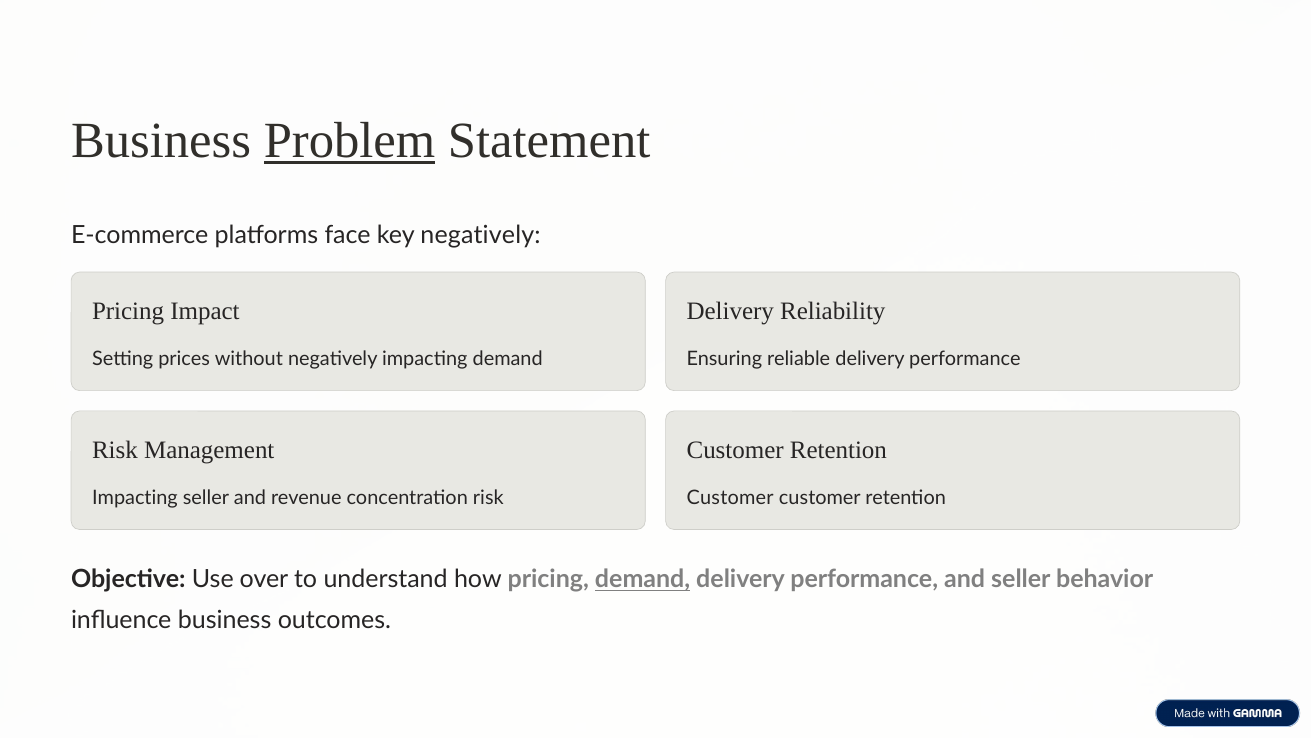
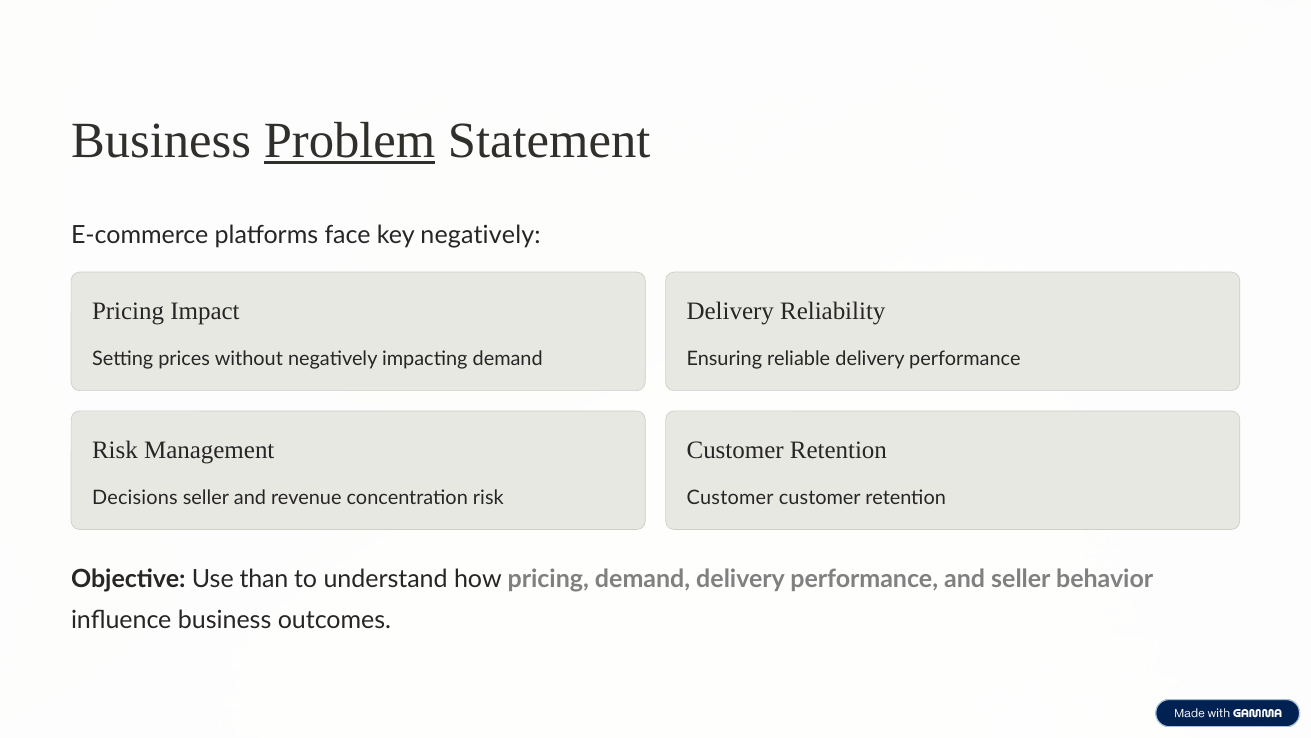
Impacting: Impacting -> Decisions (135, 497)
over: over -> than (264, 579)
demand underline: present -> none (643, 579)
